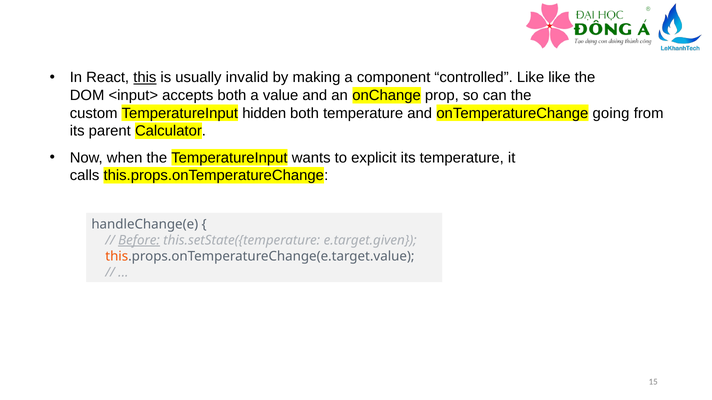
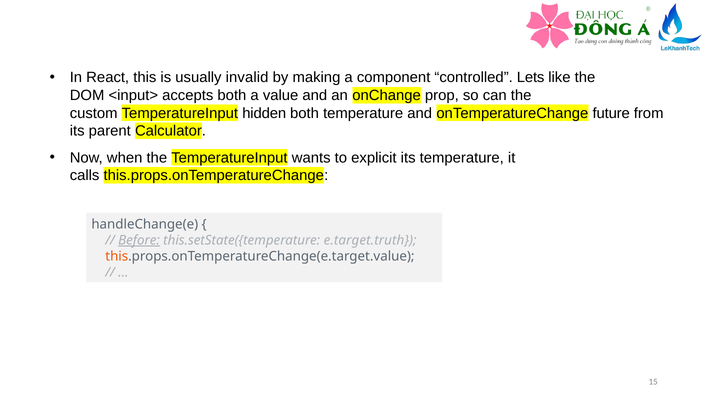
this underline: present -> none (145, 78)
controlled Like: Like -> Lets (531, 78)
going: going -> future (611, 113)
e.target.given: e.target.given -> e.target.truth (370, 241)
